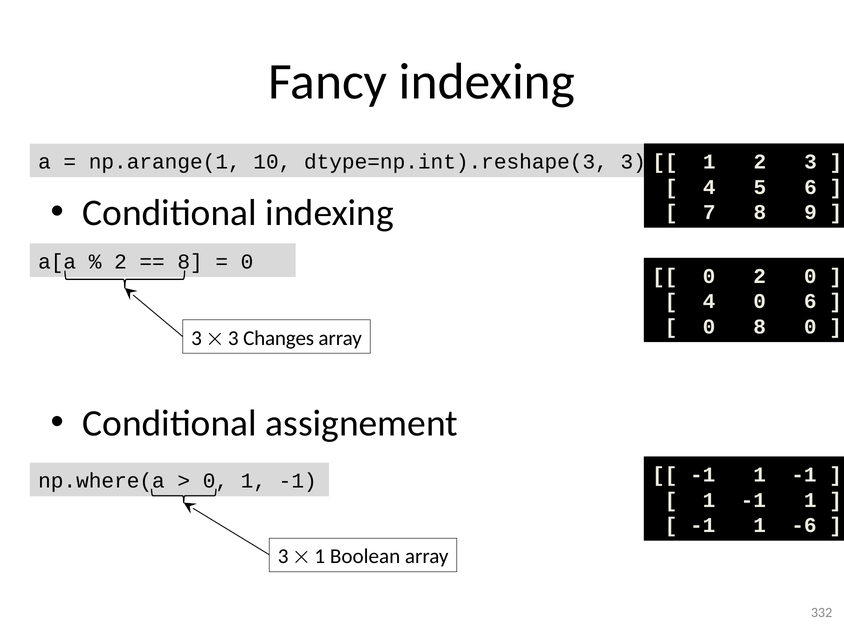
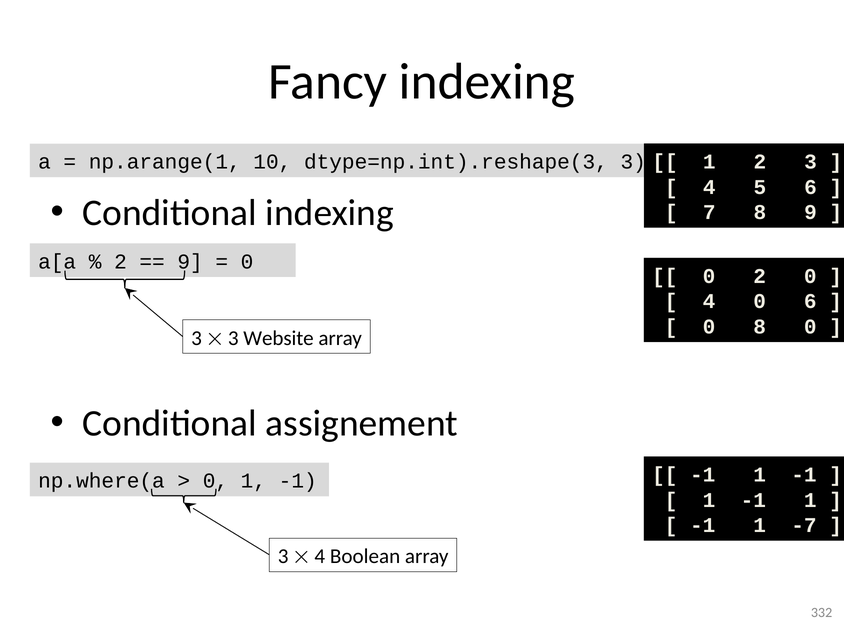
8: 8 -> 9 (190, 262)
Changes: Changes -> Website (279, 338)
-6: -6 -> -7 (804, 525)
1: 1 -> 4 (320, 556)
